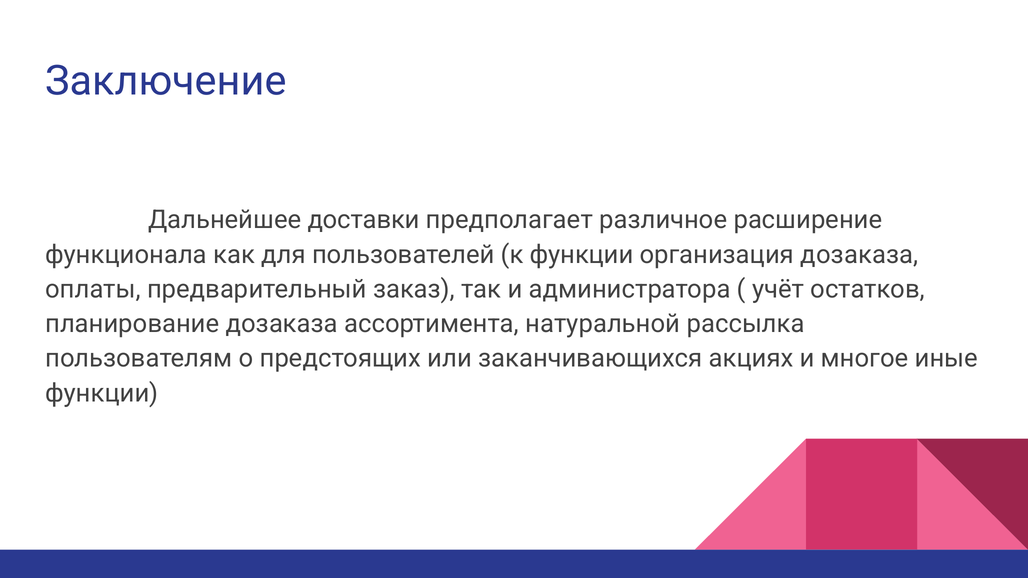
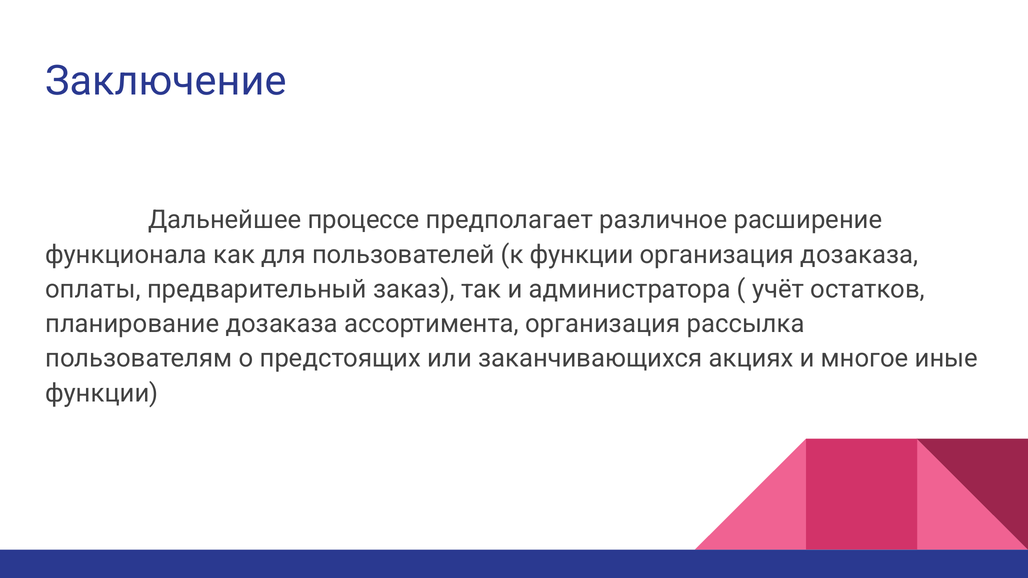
доставки: доставки -> процессе (364, 220)
ассортимента натуральной: натуральной -> организация (603, 324)
